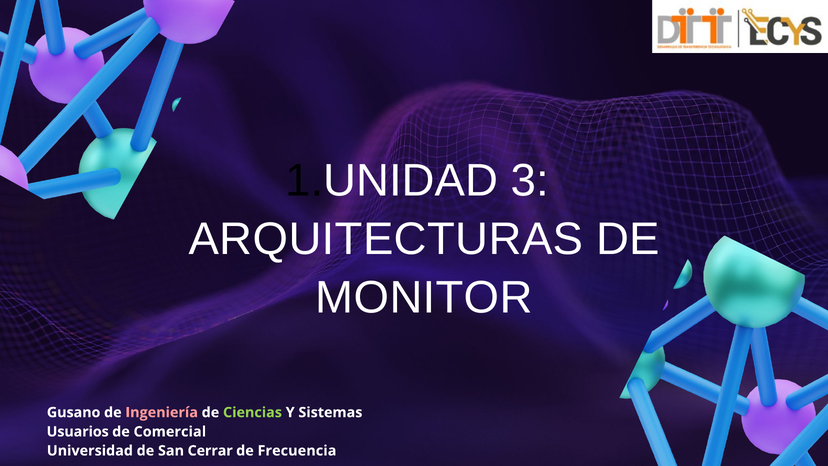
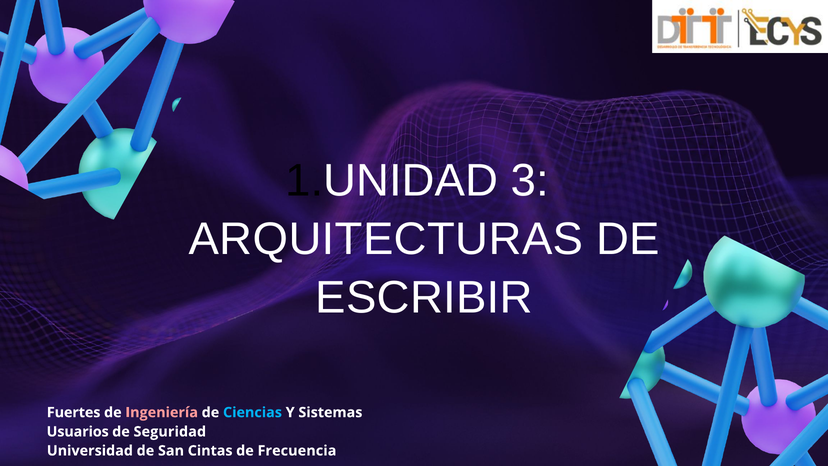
MONITOR: MONITOR -> ESCRIBIR (424, 298)
Gusano: Gusano -> Fuertes (74, 412)
Ciencias colour: light green -> light blue (252, 412)
Comercial: Comercial -> Seguridad (170, 431)
Cerrar: Cerrar -> Cintas (210, 451)
